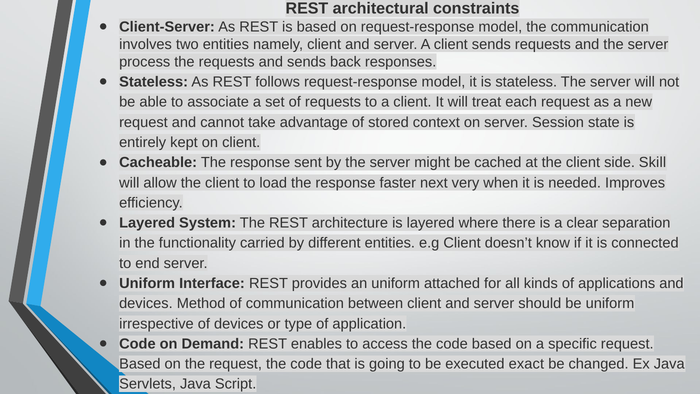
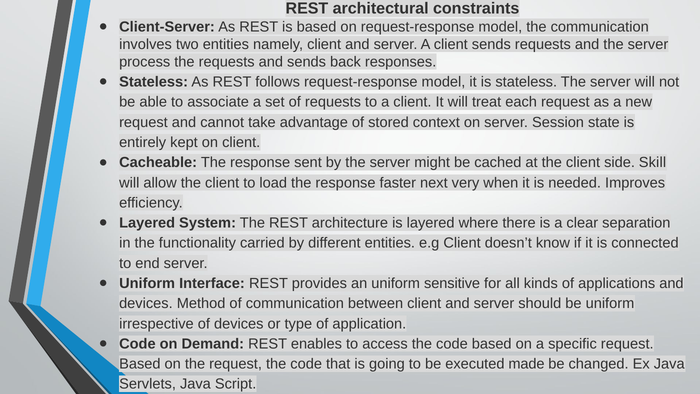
attached: attached -> sensitive (452, 283)
exact: exact -> made (526, 364)
